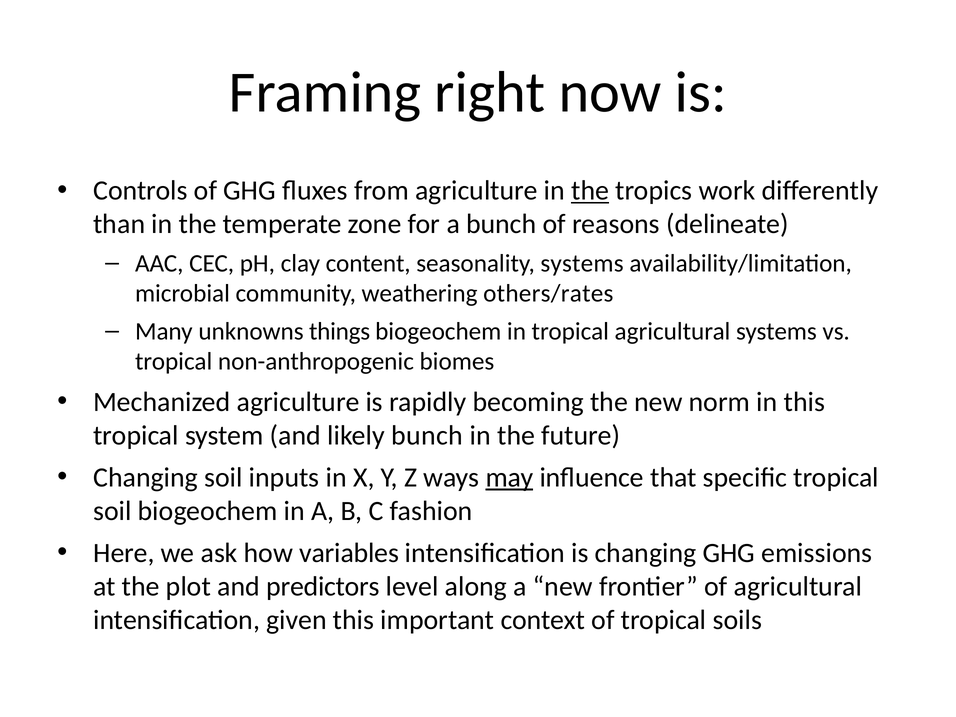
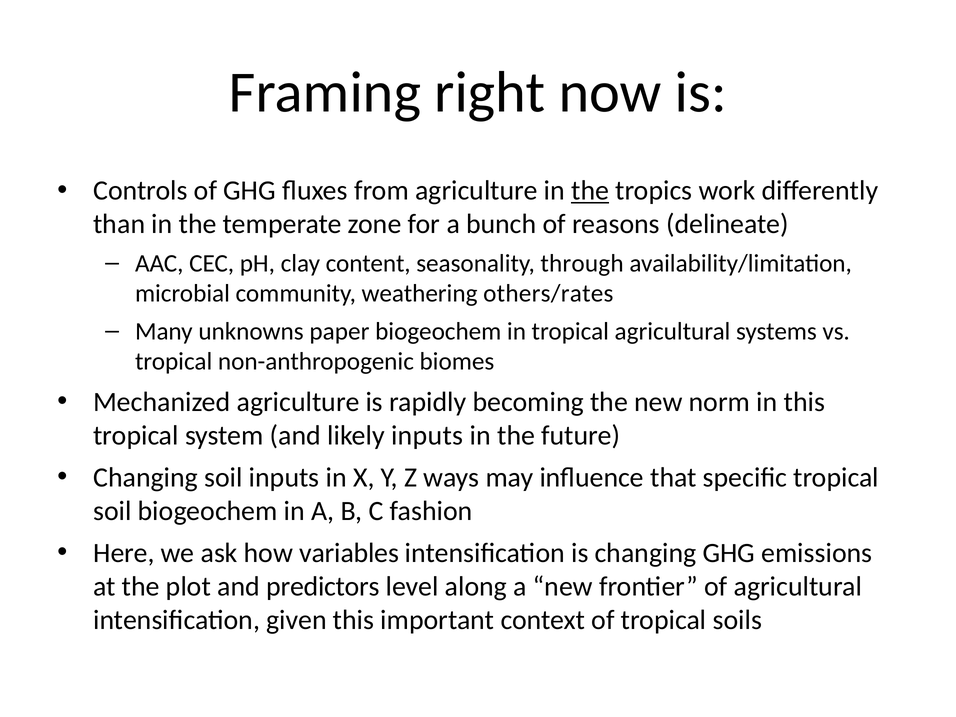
seasonality systems: systems -> through (582, 263)
things: things -> paper (339, 331)
likely bunch: bunch -> inputs (427, 436)
may underline: present -> none (509, 478)
